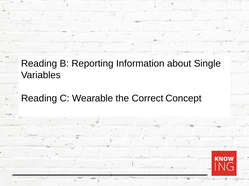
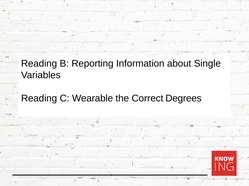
Concept: Concept -> Degrees (184, 99)
